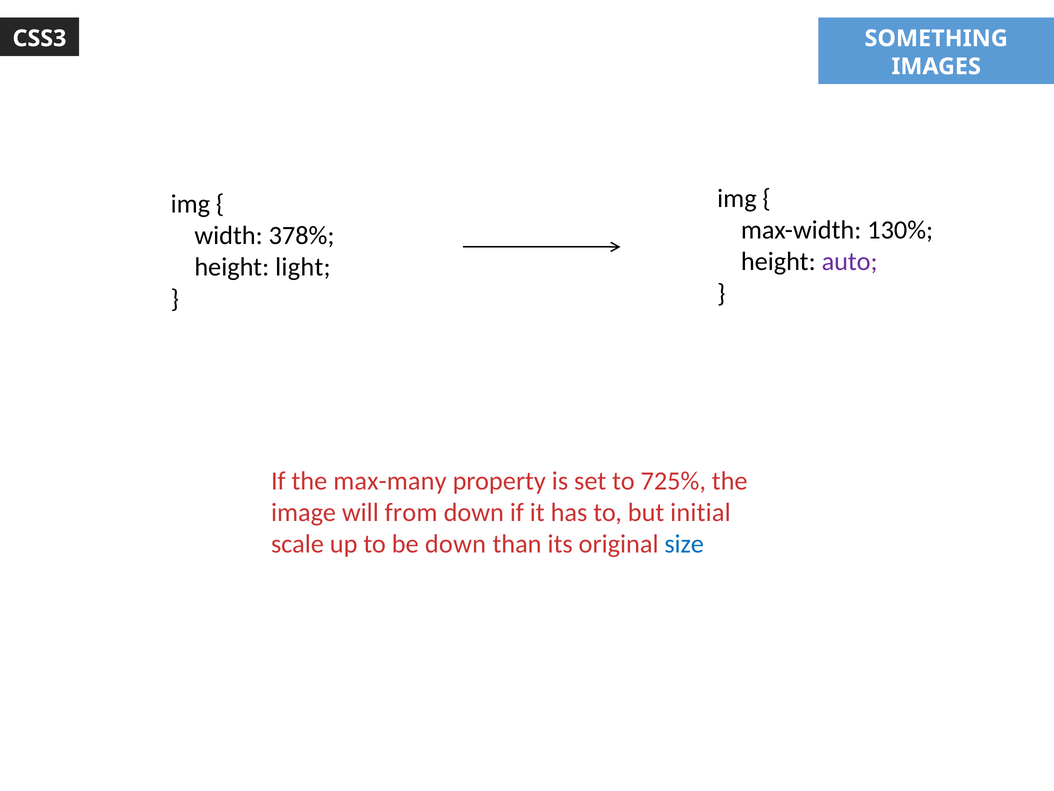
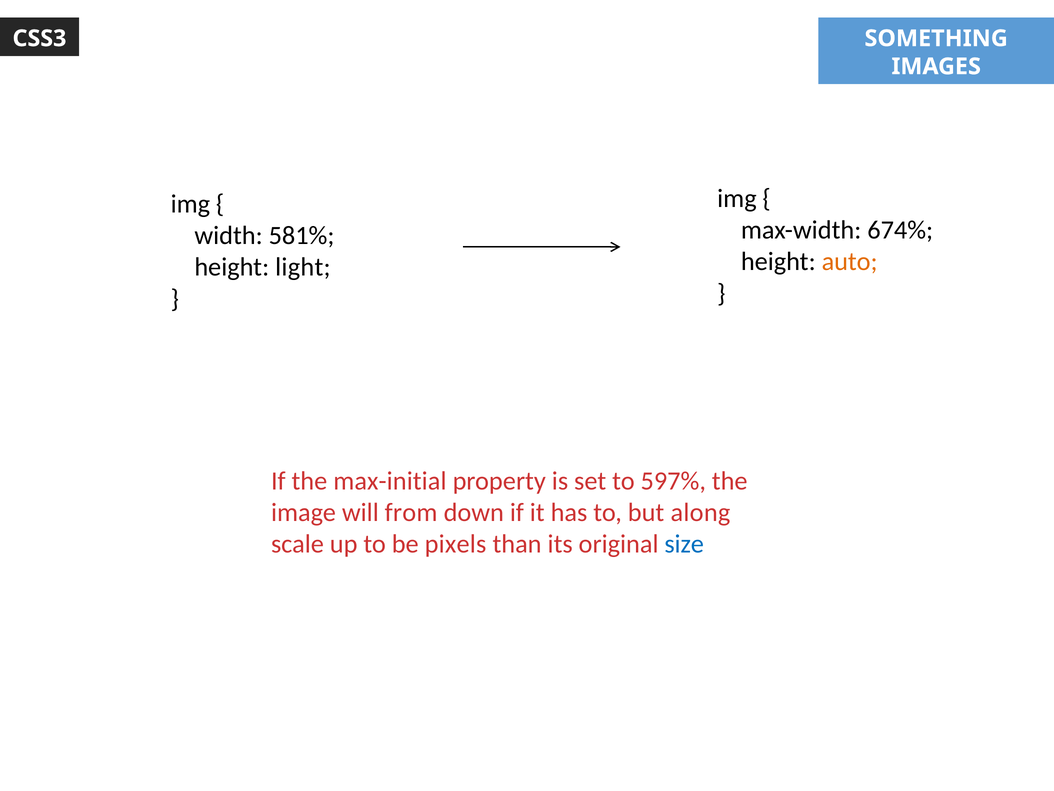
130%: 130% -> 674% (900, 230)
378%: 378% -> 581% (302, 236)
auto colour: purple -> orange (850, 262)
max-many: max-many -> max-initial (390, 481)
725%: 725% -> 597% (673, 481)
initial: initial -> along (700, 512)
be down: down -> pixels (456, 544)
